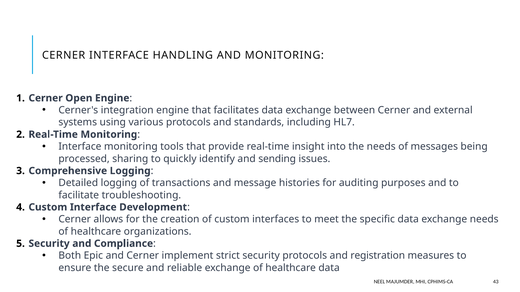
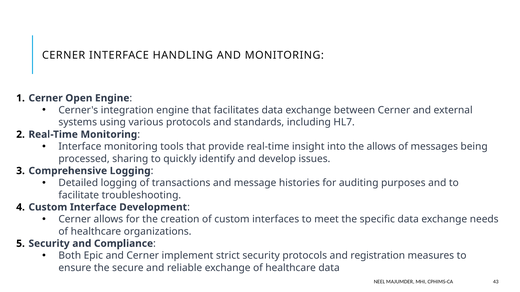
the needs: needs -> allows (381, 147)
sending: sending -> develop (277, 159)
